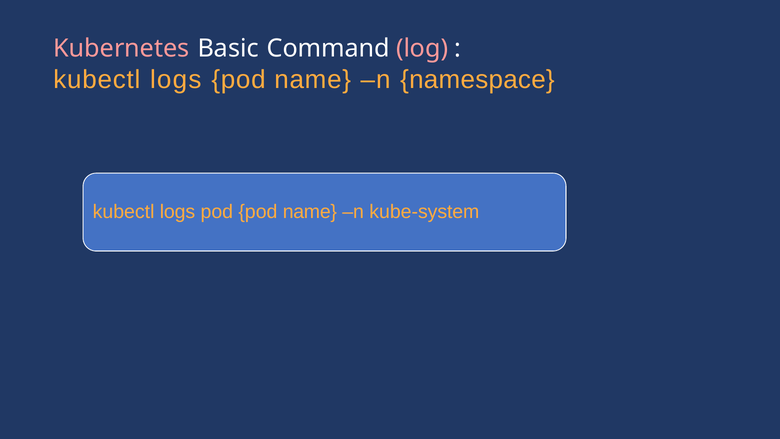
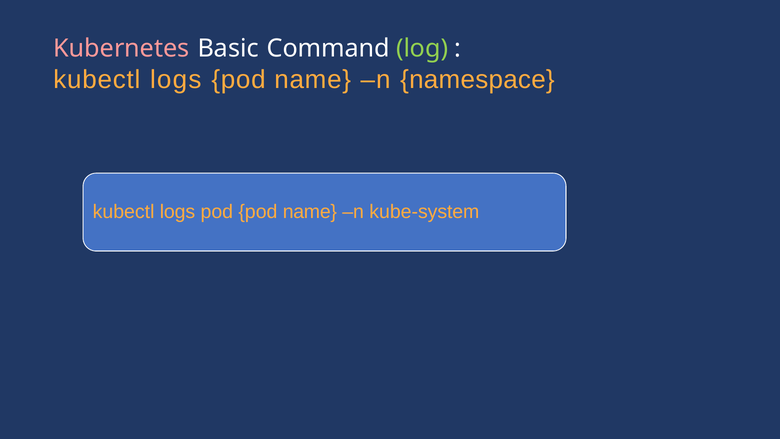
log colour: pink -> light green (422, 49)
